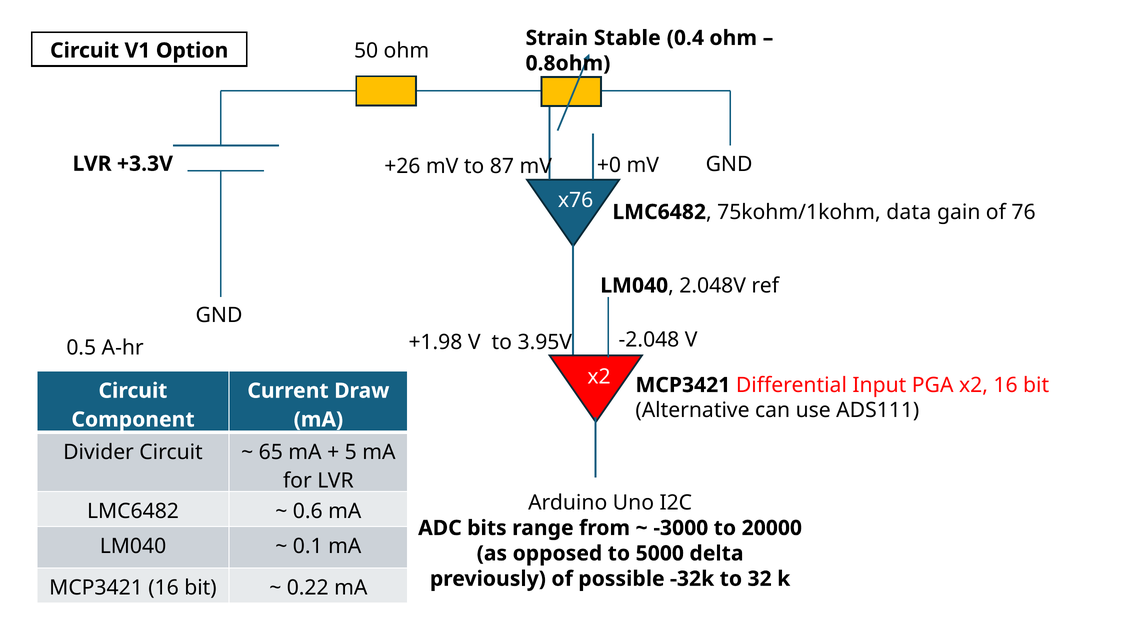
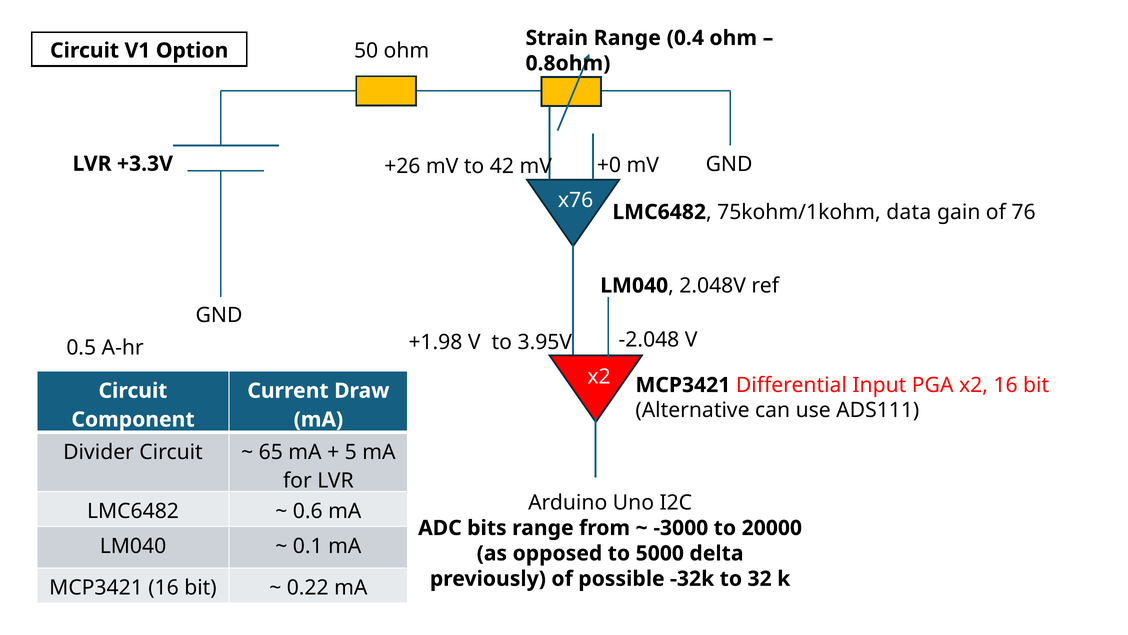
Strain Stable: Stable -> Range (627, 38)
87: 87 -> 42 (502, 166)
